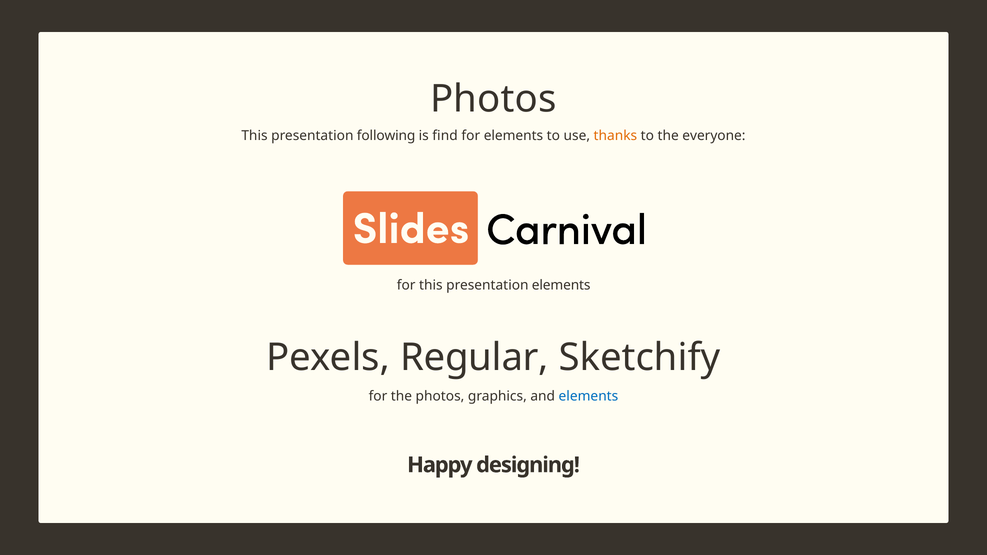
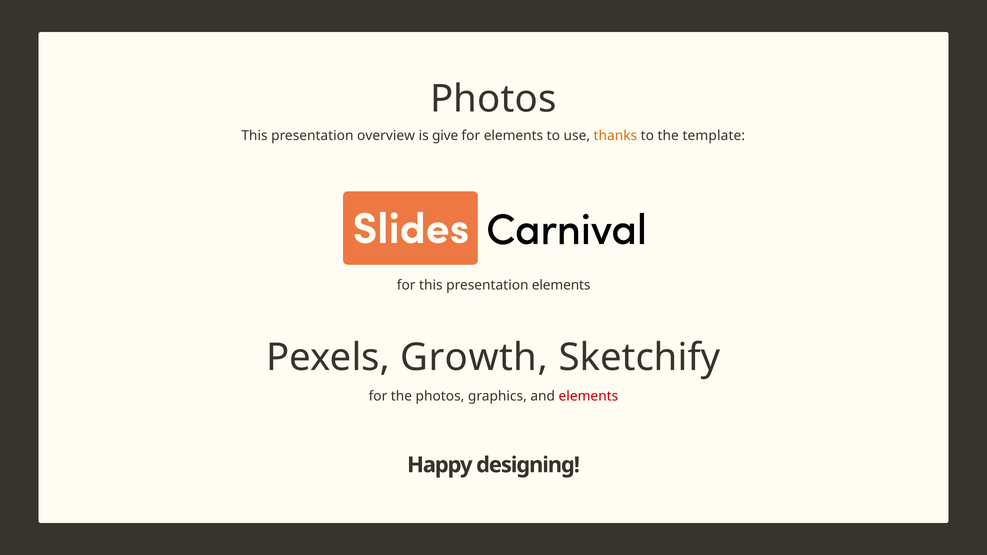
following: following -> overview (386, 136)
find: find -> give (445, 136)
everyone: everyone -> template (714, 136)
Regular: Regular -> Growth (474, 358)
elements colour: blue -> red (588, 397)
